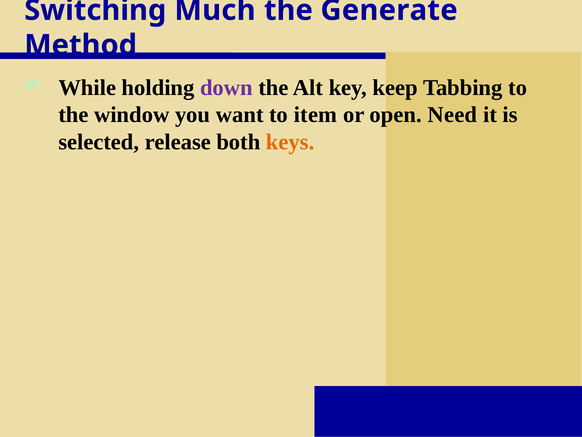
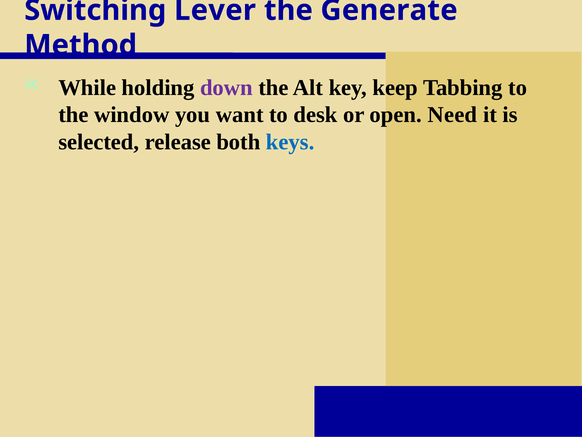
Much: Much -> Lever (215, 10)
item: item -> desk (316, 115)
keys colour: orange -> blue (290, 142)
